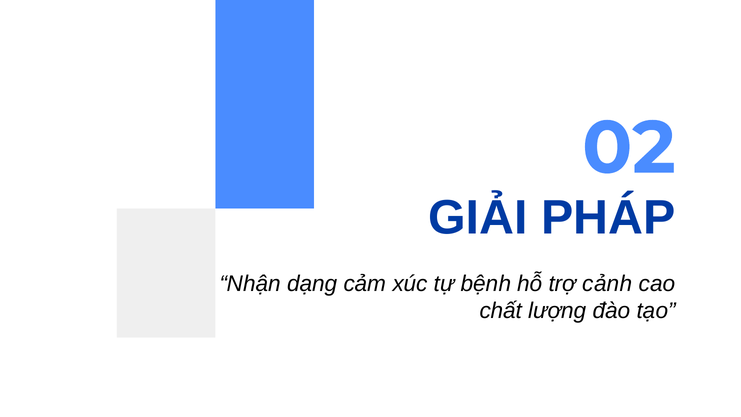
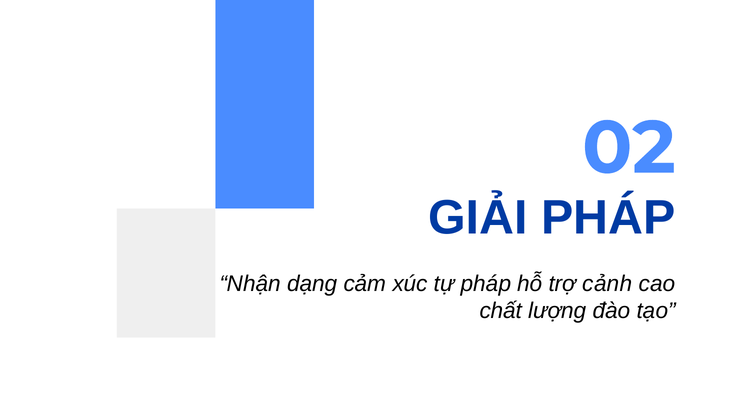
tự bệnh: bệnh -> pháp (486, 284)
